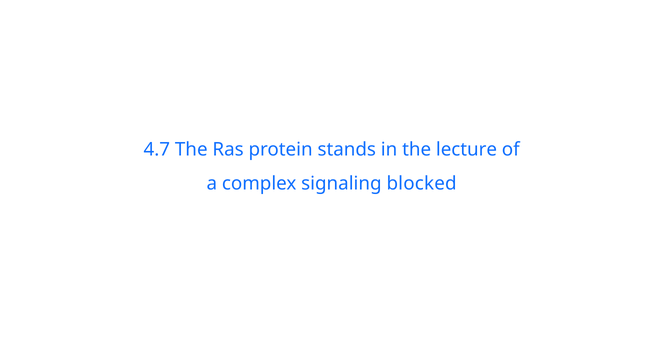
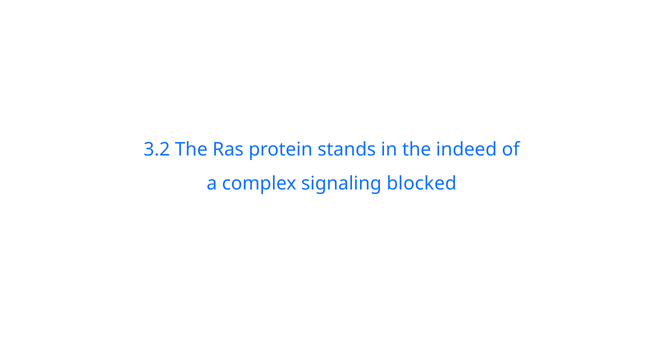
4.7: 4.7 -> 3.2 (157, 149)
lecture: lecture -> indeed (466, 149)
